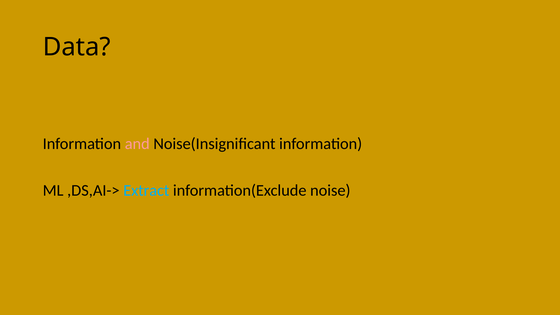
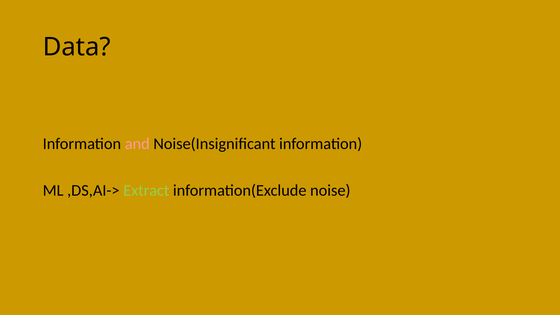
Extract colour: light blue -> light green (146, 191)
